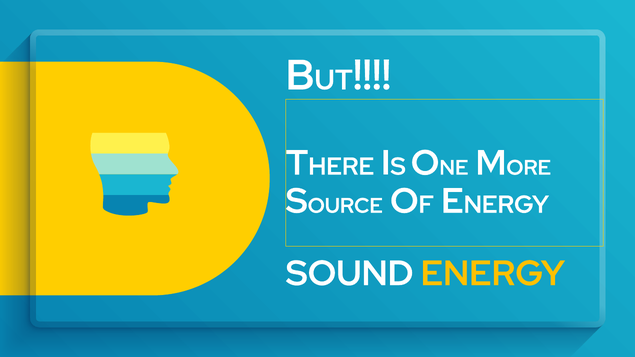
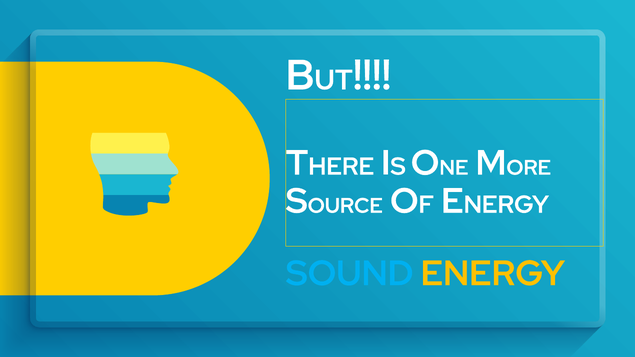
SOUND colour: white -> light blue (350, 274)
